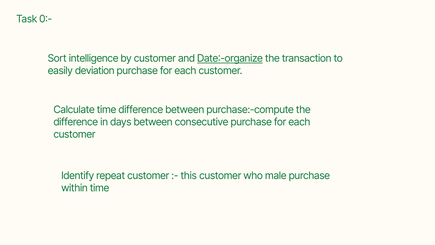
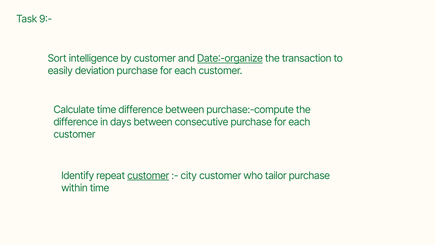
0:-: 0:- -> 9:- (46, 19)
customer underline: none -> present (148, 175)
this: this -> city (189, 175)
male: male -> tailor (276, 175)
